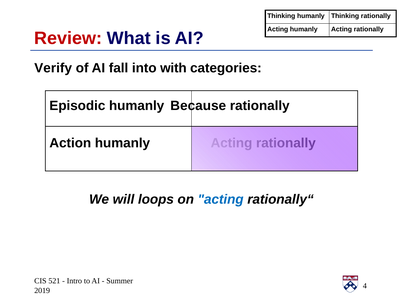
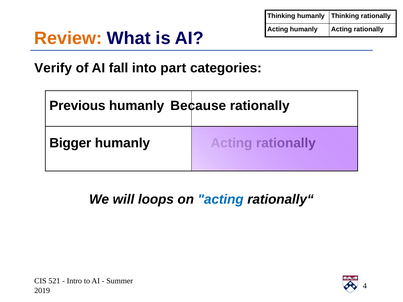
Review colour: red -> orange (68, 38)
with: with -> part (173, 68)
Episodic: Episodic -> Previous (77, 106)
Action: Action -> Bigger (70, 143)
